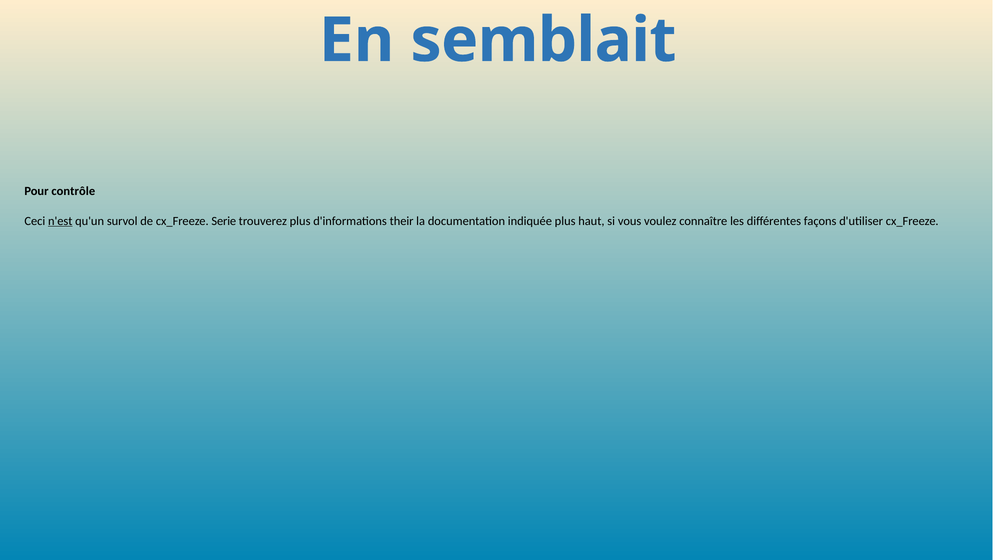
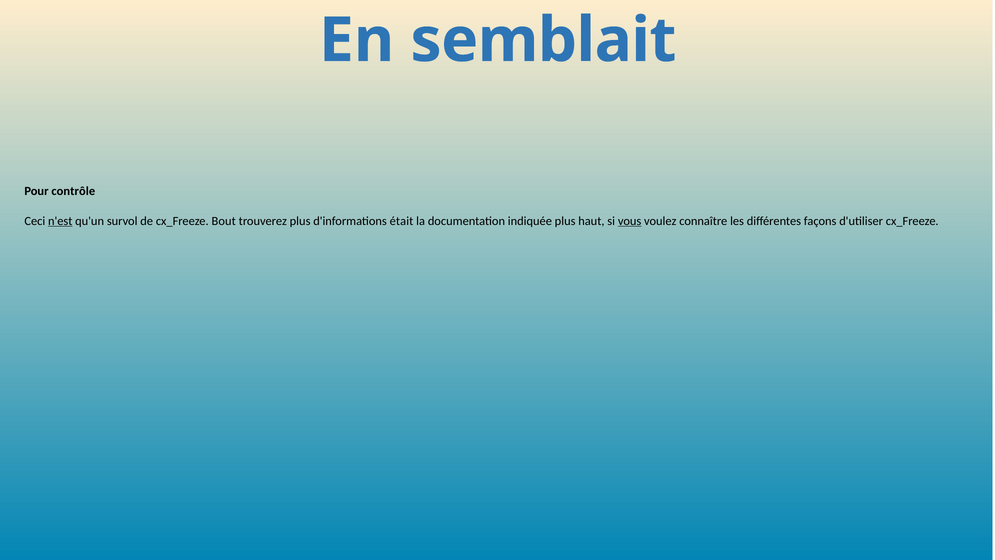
Serie: Serie -> Bout (224, 221)
their: their -> était (402, 221)
vous underline: none -> present (630, 221)
